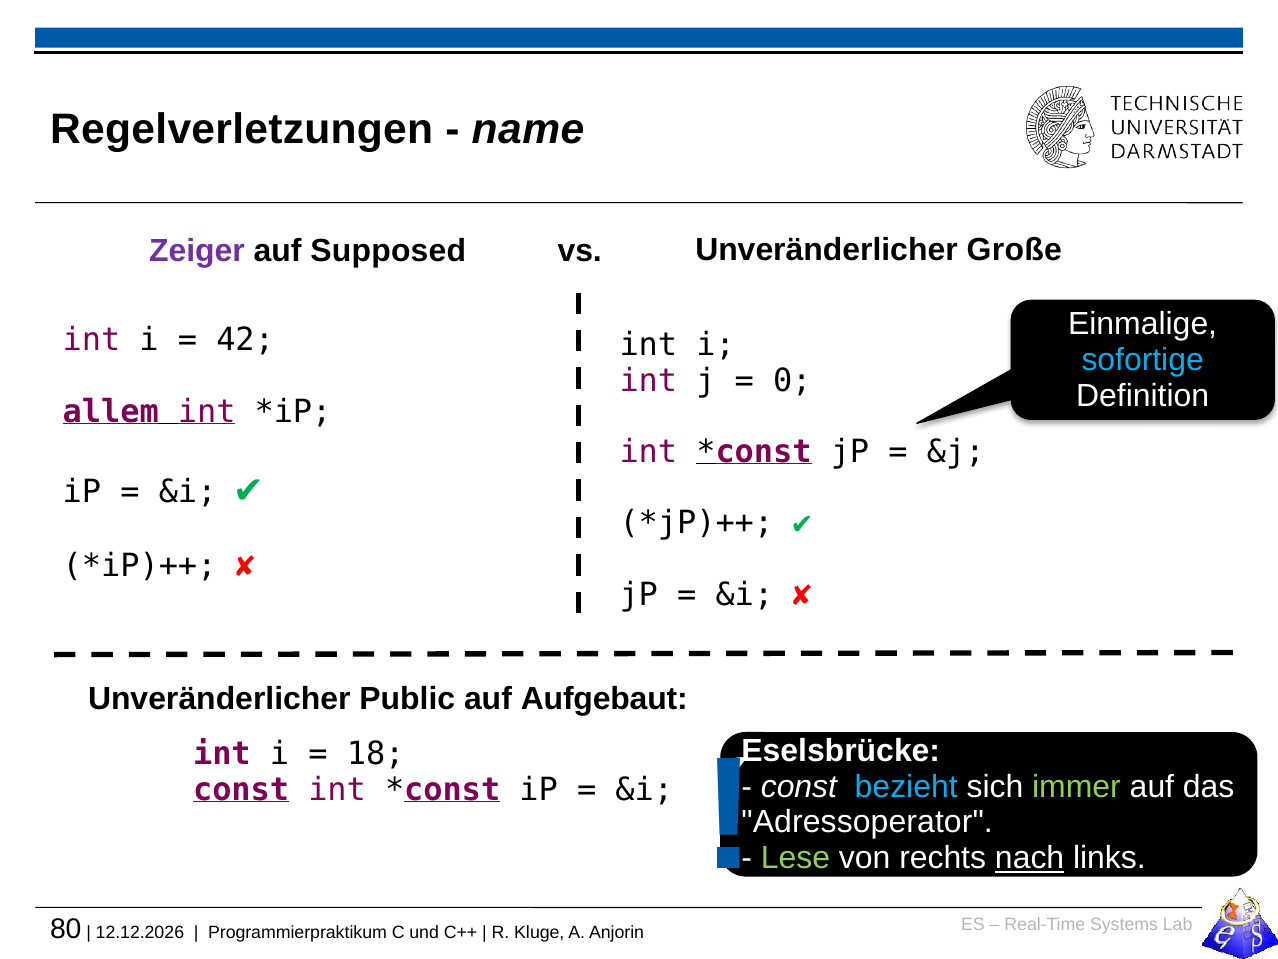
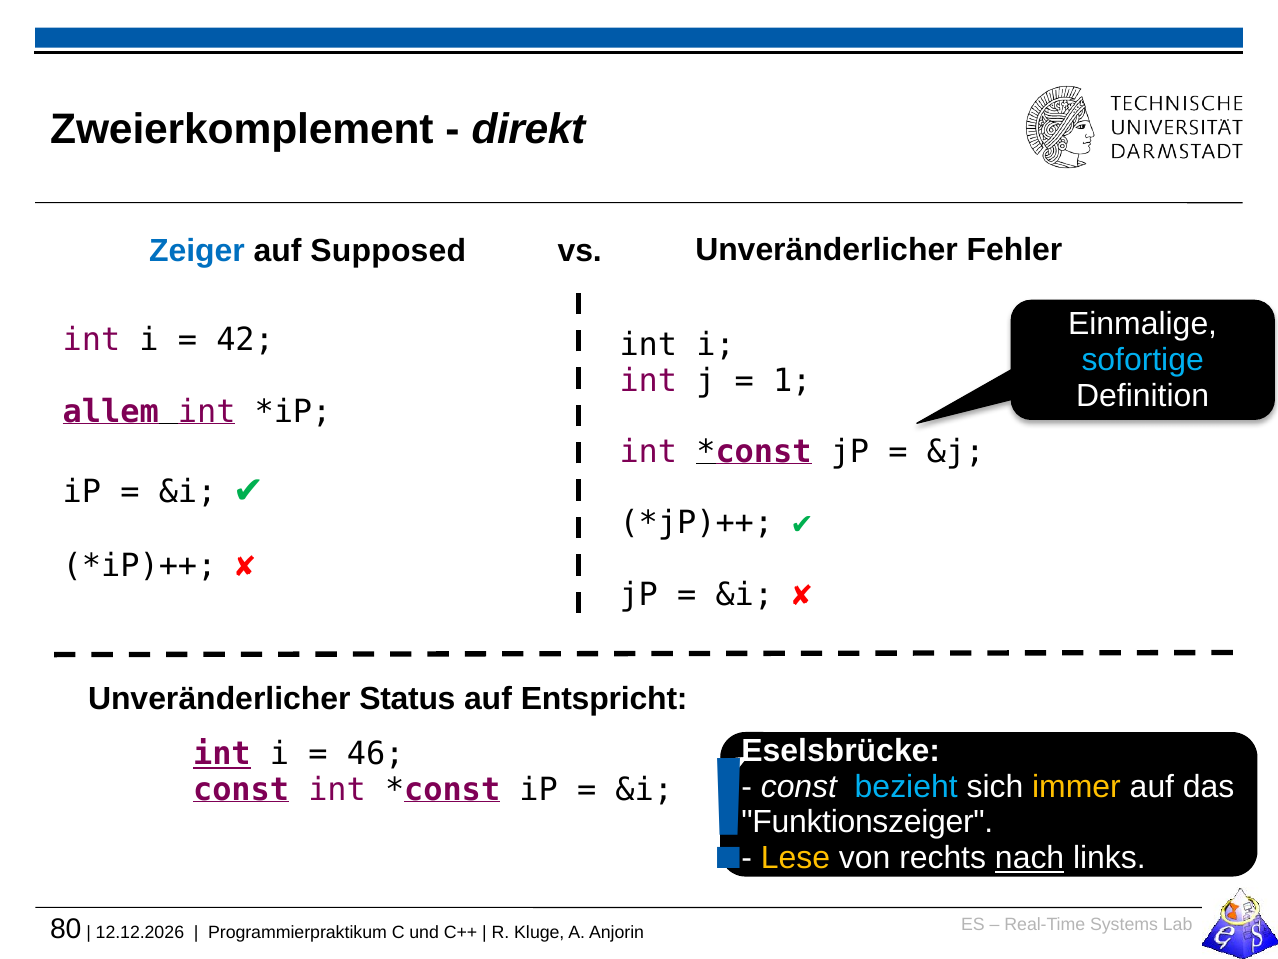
Regelverletzungen: Regelverletzungen -> Zweierkomplement (242, 130)
name: name -> direkt (528, 130)
Zeiger colour: purple -> blue (197, 250)
Große: Große -> Fehler (1015, 250)
0: 0 -> 1 (792, 380)
Public: Public -> Status (407, 698)
Aufgebaut: Aufgebaut -> Entspricht (604, 698)
int underline: none -> present (222, 754)
18: 18 -> 46 (376, 754)
immer colour: light green -> yellow (1076, 786)
Adressoperator: Adressoperator -> Funktionszeiger (867, 822)
Lese colour: light green -> yellow (795, 857)
